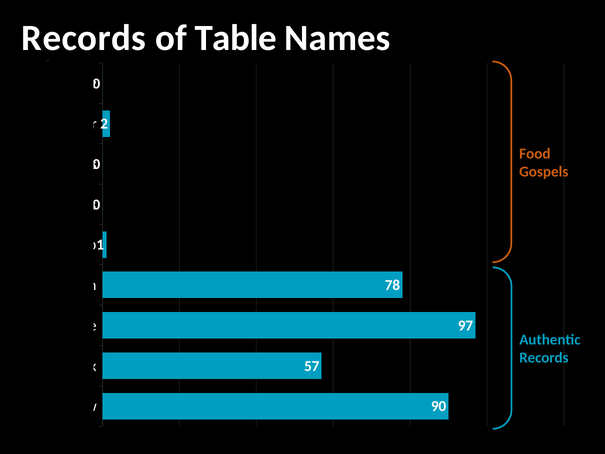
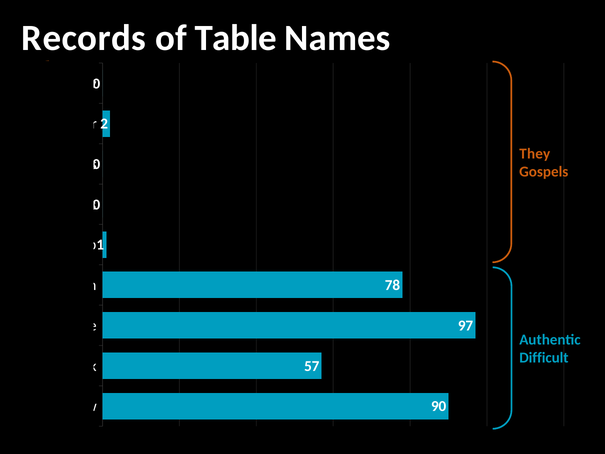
Food: Food -> They (535, 154)
Records: Records -> Difficult (544, 358)
